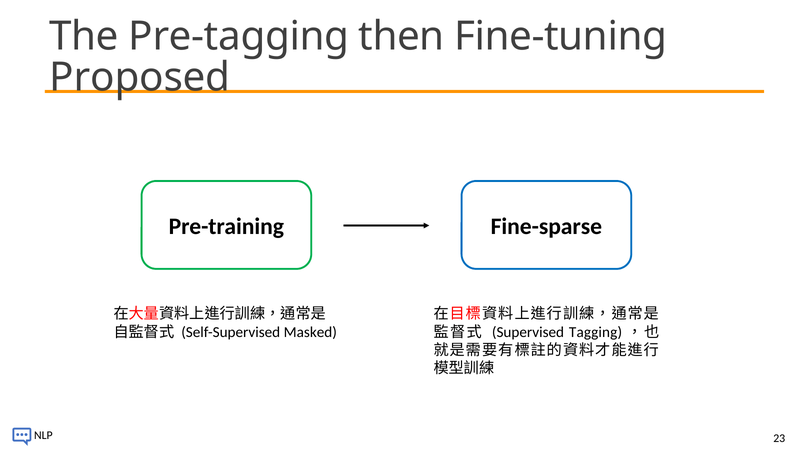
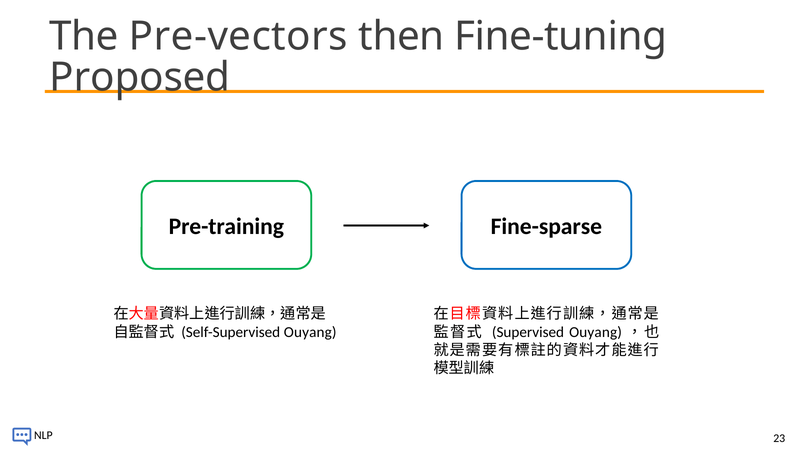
Pre-tagging: Pre-tagging -> Pre-vectors (238, 36)
Self-Supervised Masked: Masked -> Ouyang (310, 332)
Supervised Tagging: Tagging -> Ouyang (596, 332)
